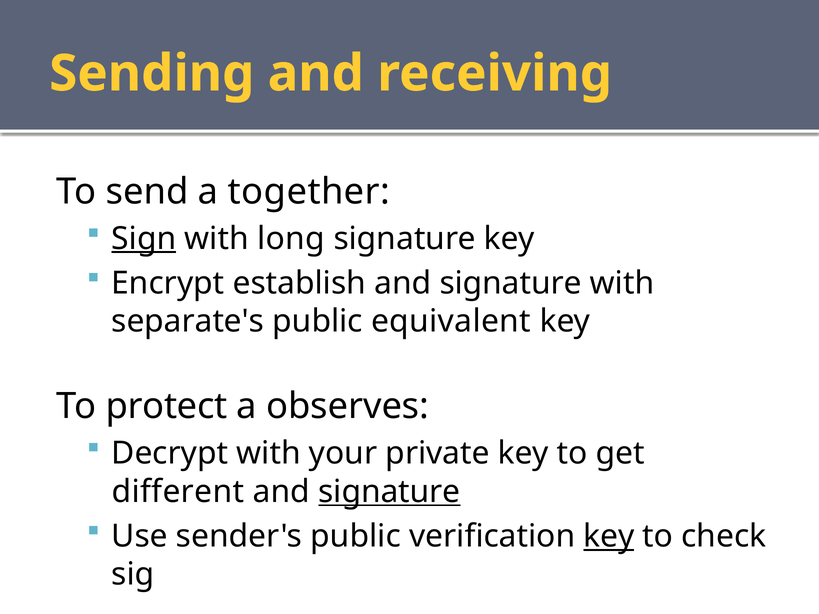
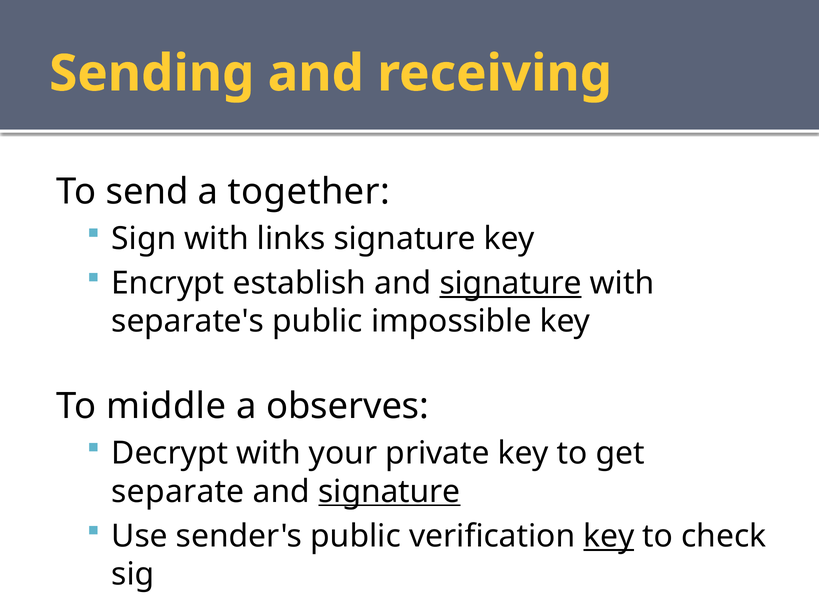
Sign underline: present -> none (144, 239)
long: long -> links (291, 239)
signature underline: none -> present (511, 283)
equivalent: equivalent -> impossible (451, 321)
protect: protect -> middle (166, 406)
different: different -> separate (178, 492)
